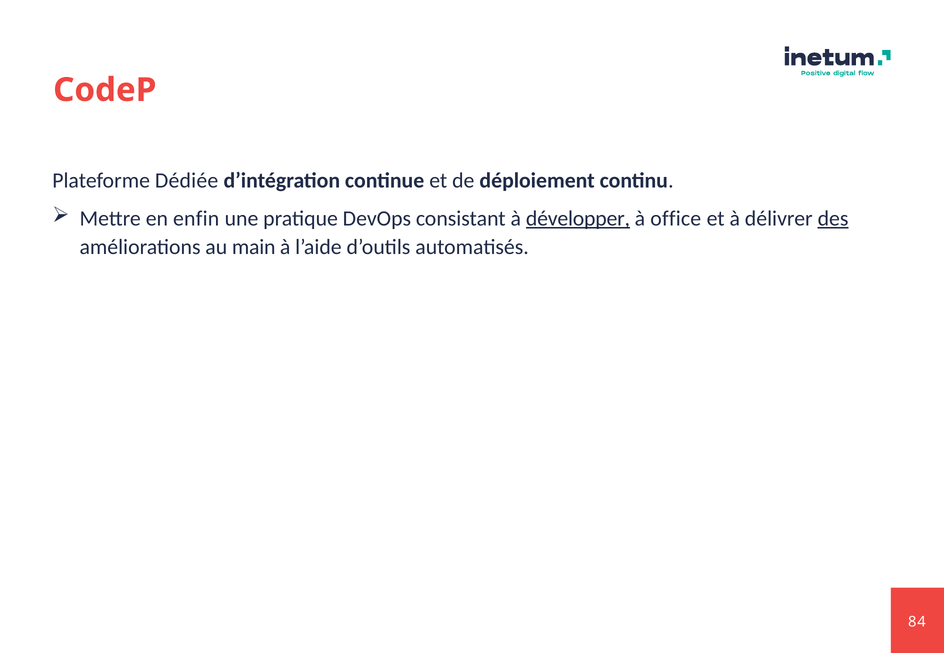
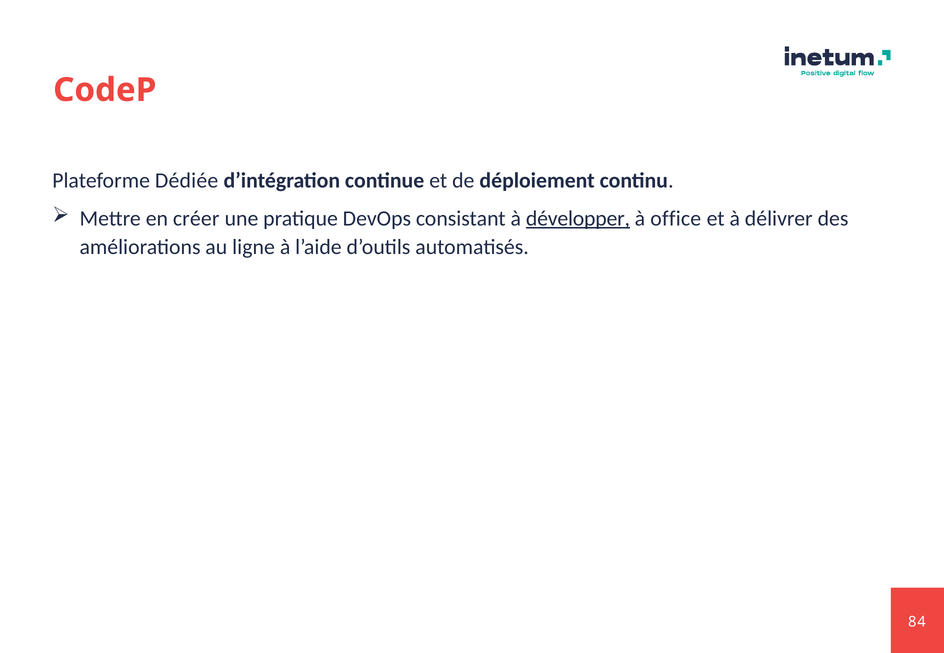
enfin: enfin -> créer (196, 219)
des underline: present -> none (833, 219)
main: main -> ligne (254, 247)
